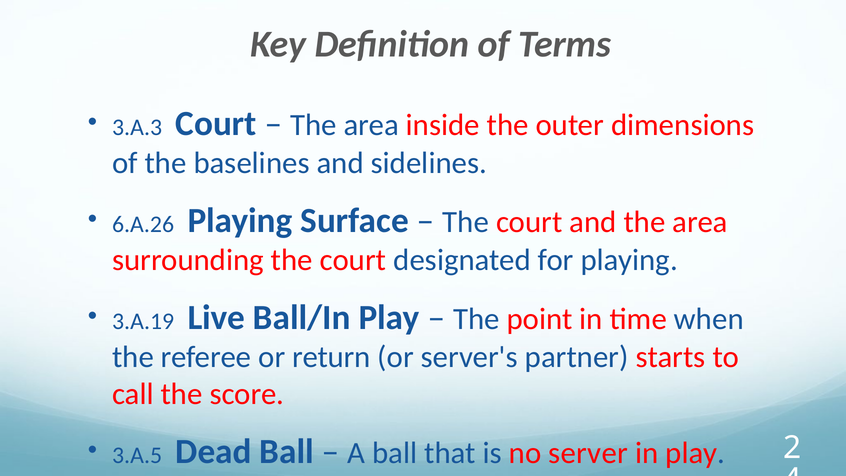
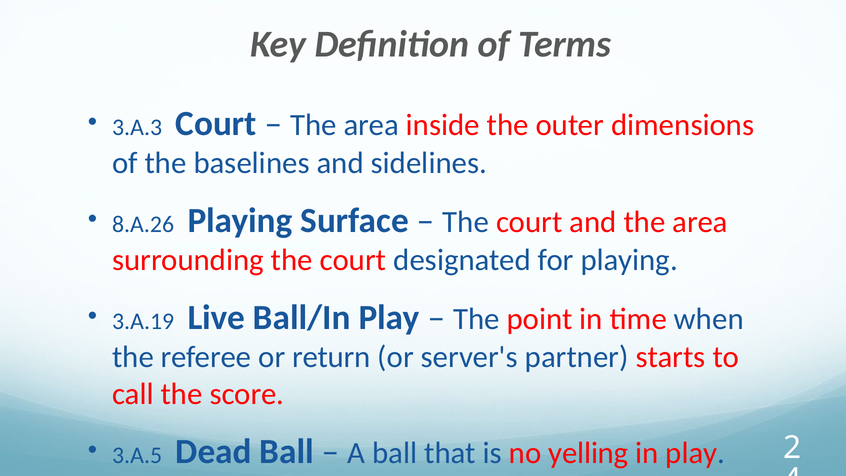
6.A.26: 6.A.26 -> 8.A.26 (143, 224)
server: server -> yelling (588, 453)
